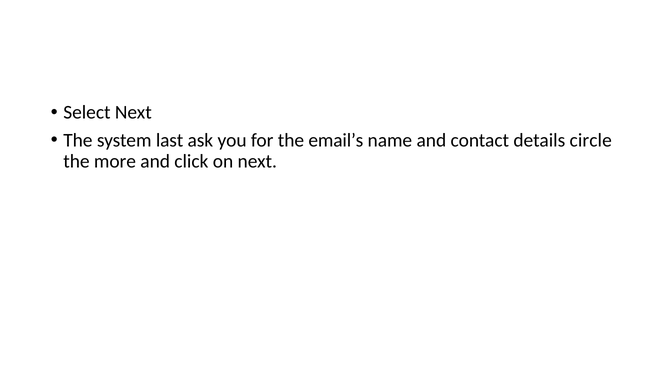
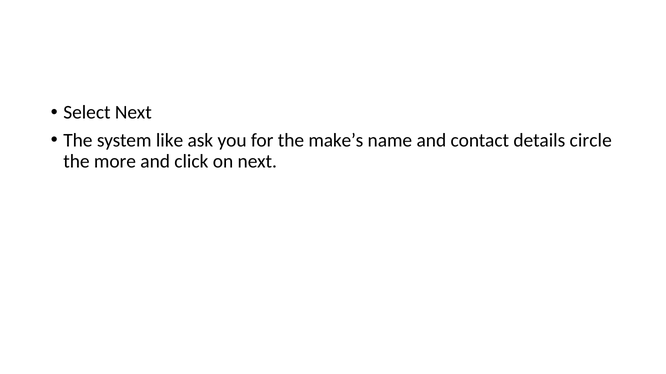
last: last -> like (170, 141)
email’s: email’s -> make’s (336, 141)
